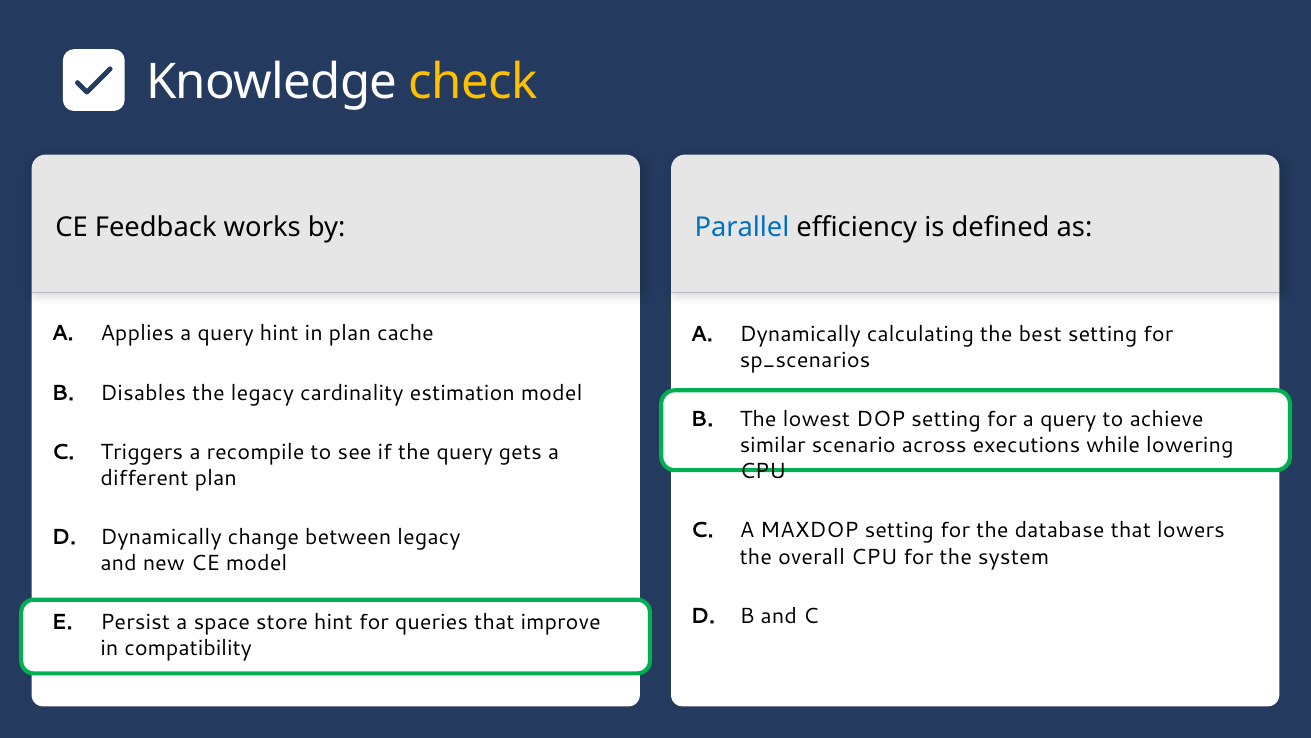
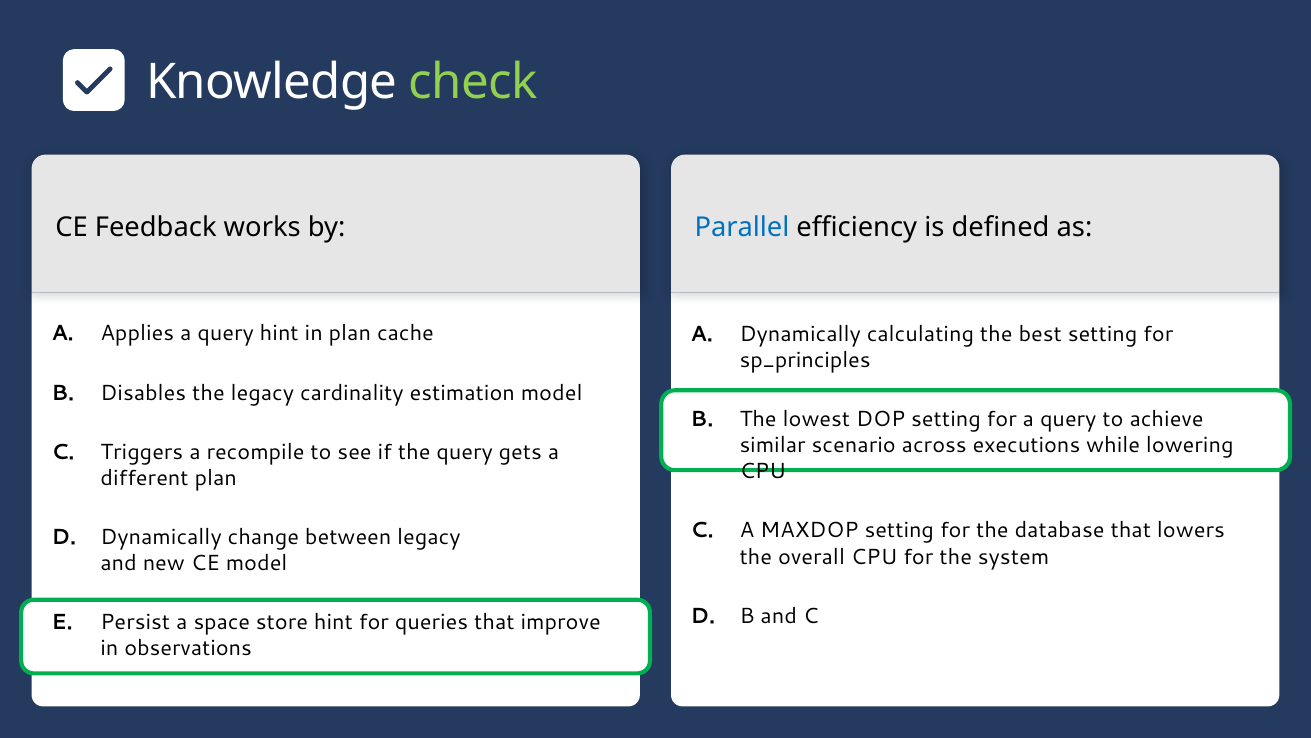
check colour: yellow -> light green (473, 82)
sp_scenarios: sp_scenarios -> sp_principles (805, 360)
compatibility: compatibility -> observations (188, 648)
